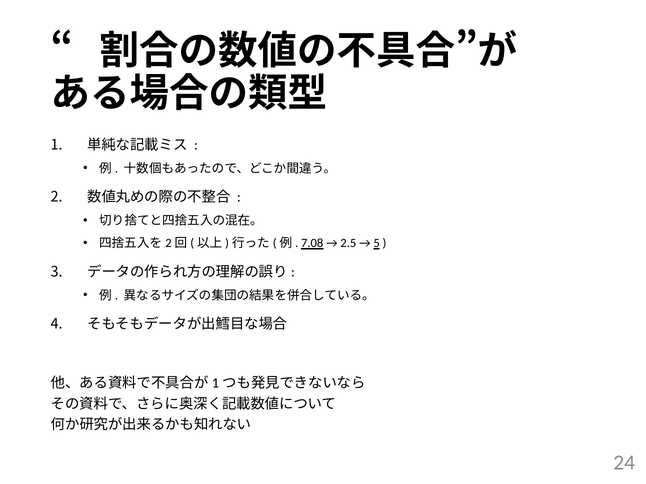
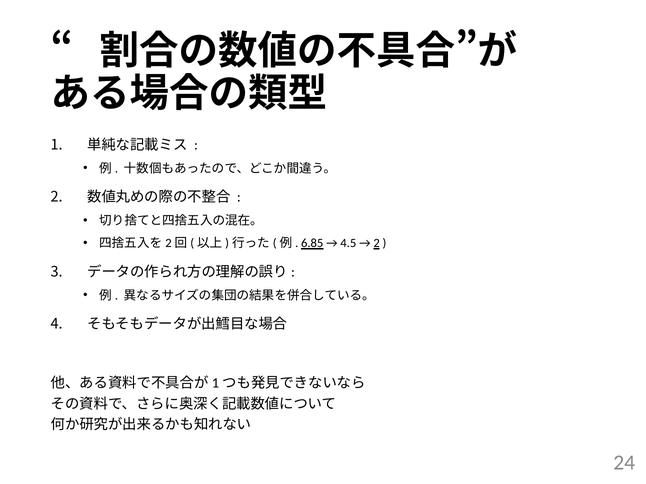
7.08: 7.08 -> 6.85 (312, 243)
2.5: 2.5 -> 4.5 (348, 243)
5: 5 -> 2 (377, 243)
